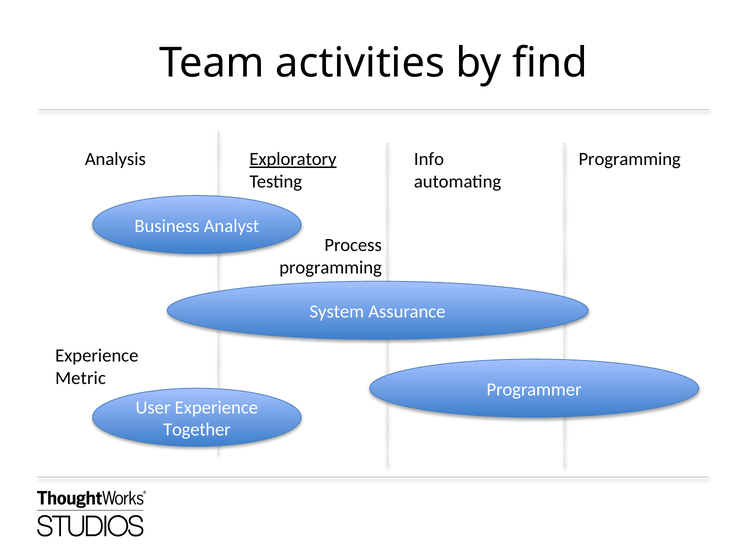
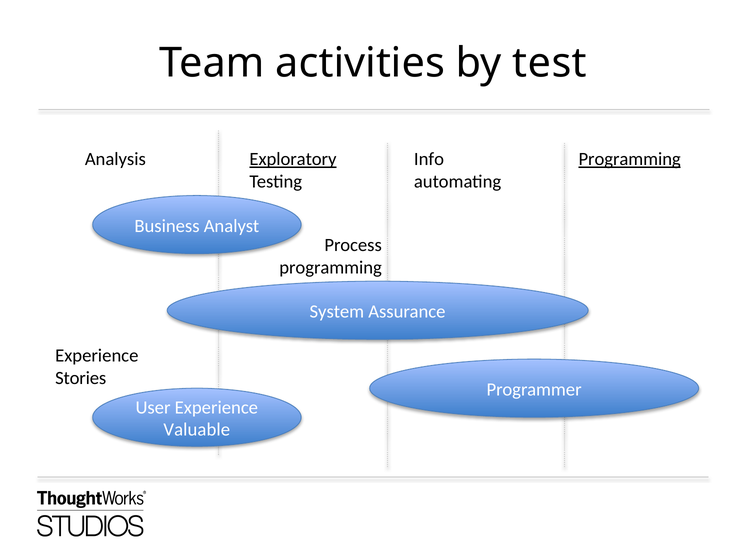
find: find -> test (550, 63)
Programming underline: none -> present (630, 159)
Metric: Metric -> Stories (81, 378)
Together: Together -> Valuable (197, 430)
